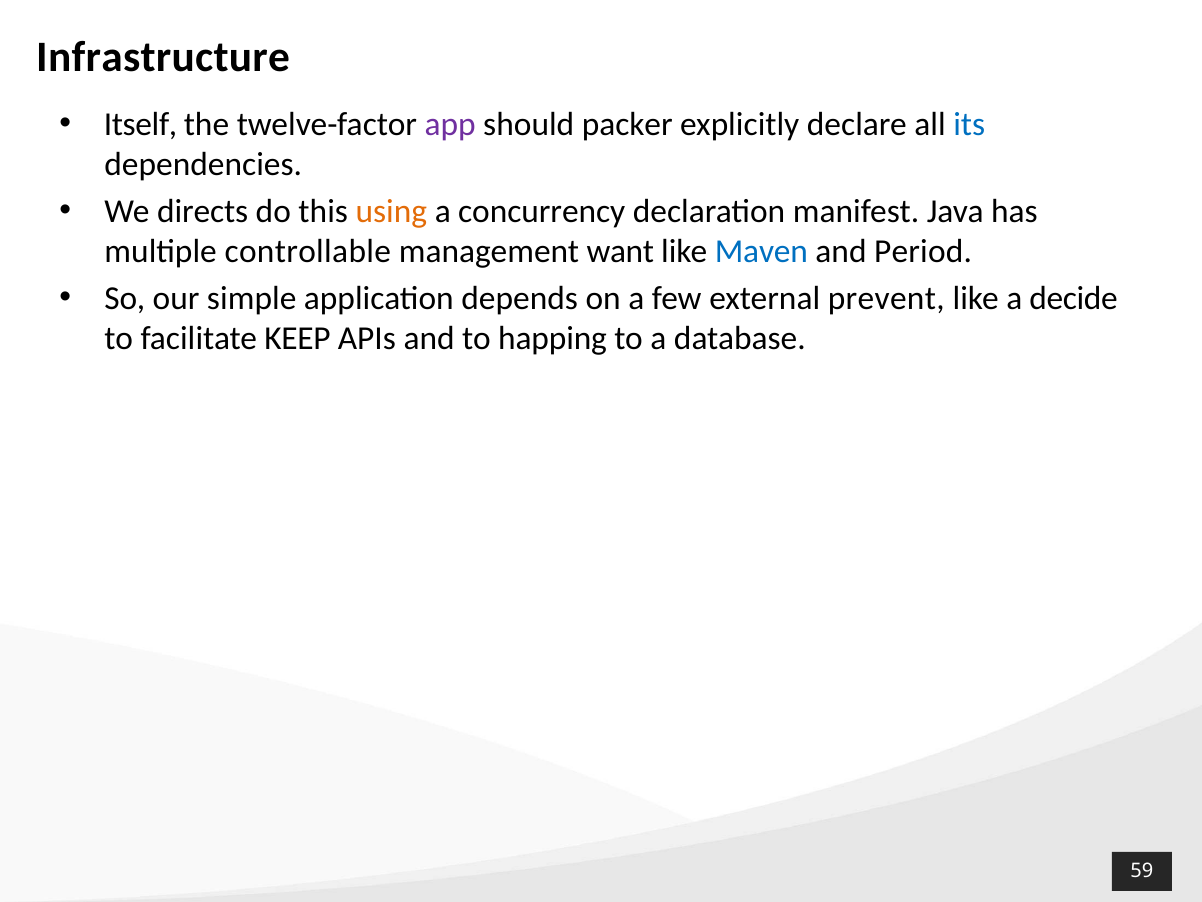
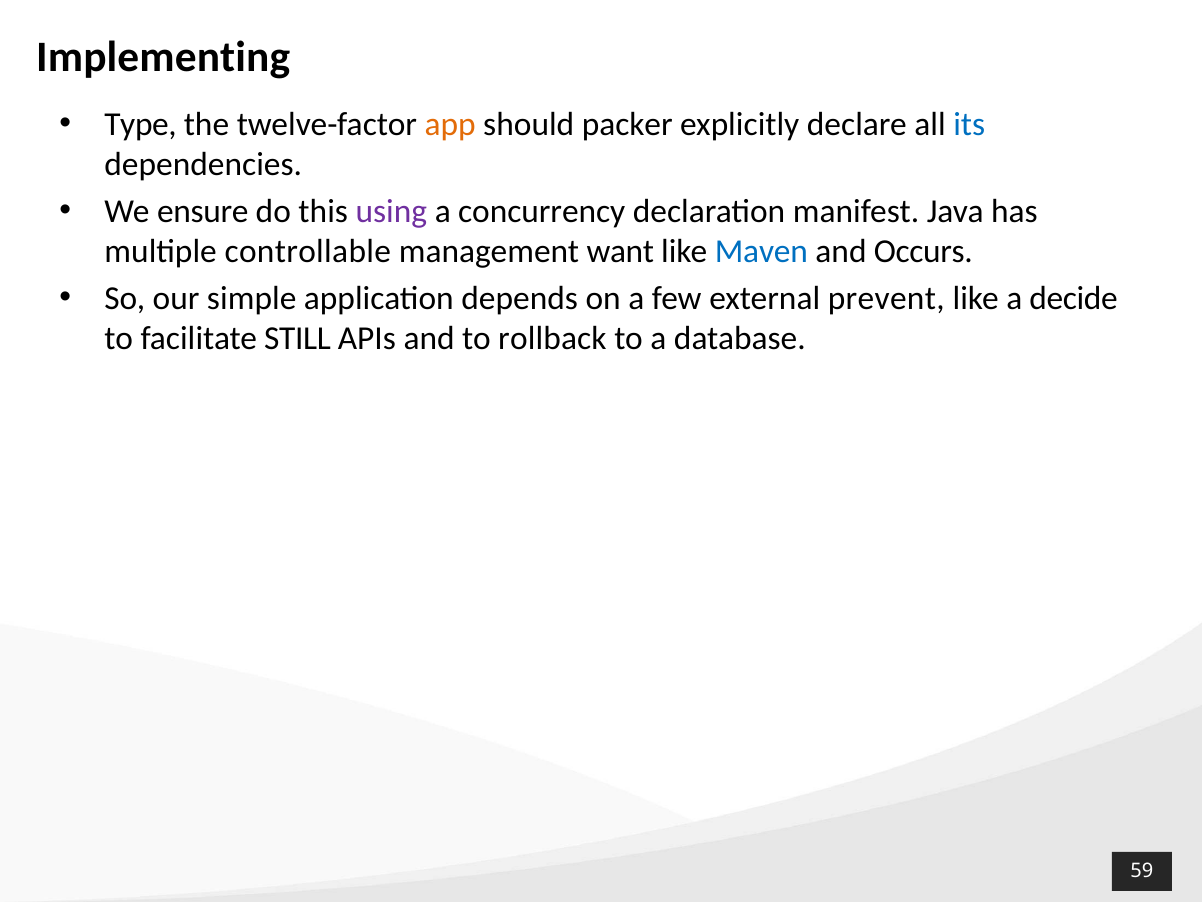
Infrastructure: Infrastructure -> Implementing (163, 57)
Itself: Itself -> Type (141, 125)
app colour: purple -> orange (450, 125)
directs: directs -> ensure (203, 212)
using colour: orange -> purple (391, 212)
Period: Period -> Occurs (923, 252)
KEEP: KEEP -> STILL (298, 339)
happing: happing -> rollback (552, 339)
